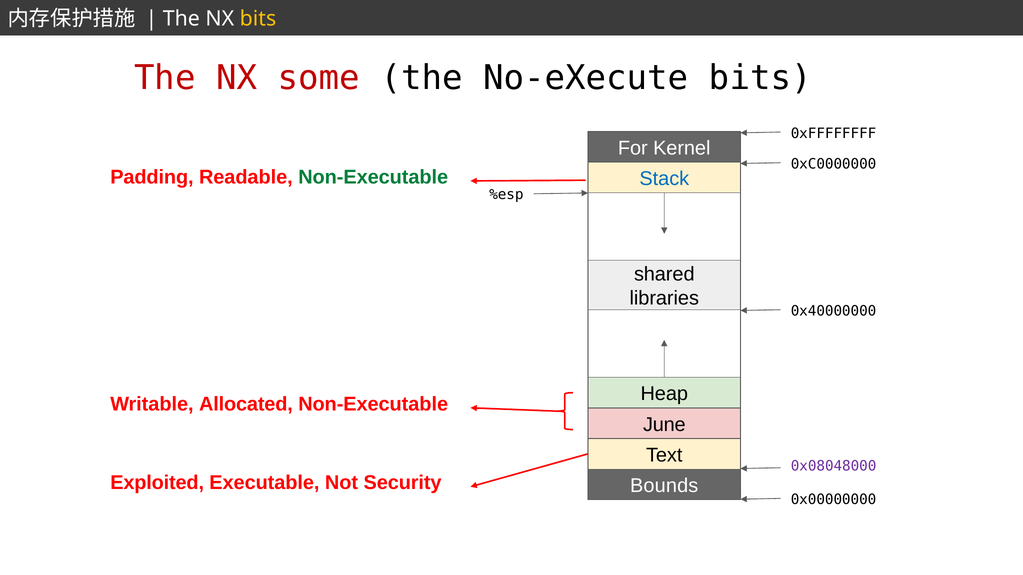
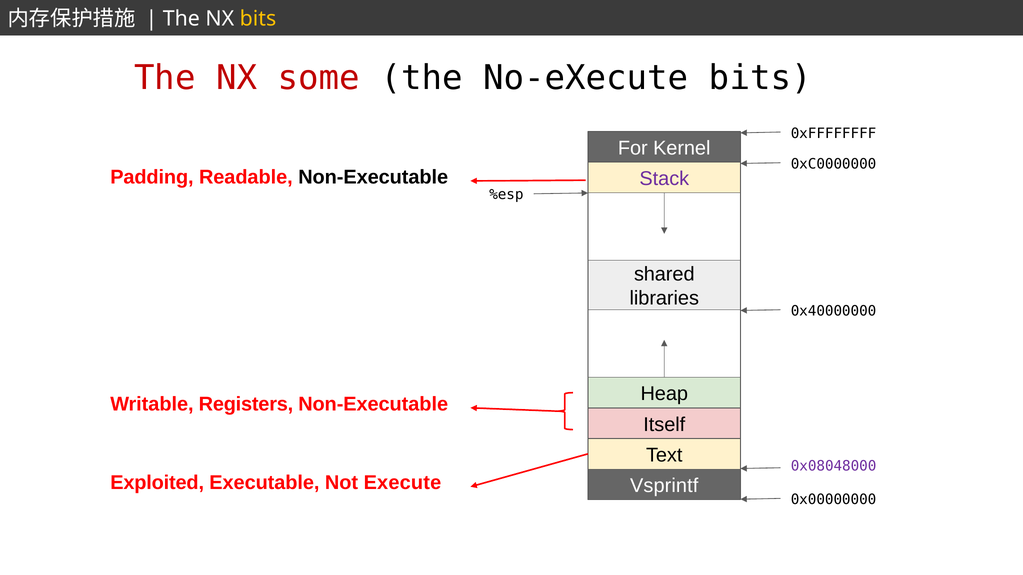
Non-Executable colour: green -> black (373, 177)
Stack colour: blue -> purple (664, 179)
Allocated: Allocated -> Registers (246, 404)
June: June -> Itself (664, 425)
Security: Security -> Execute (402, 483)
Bounds: Bounds -> Vsprintf (664, 486)
